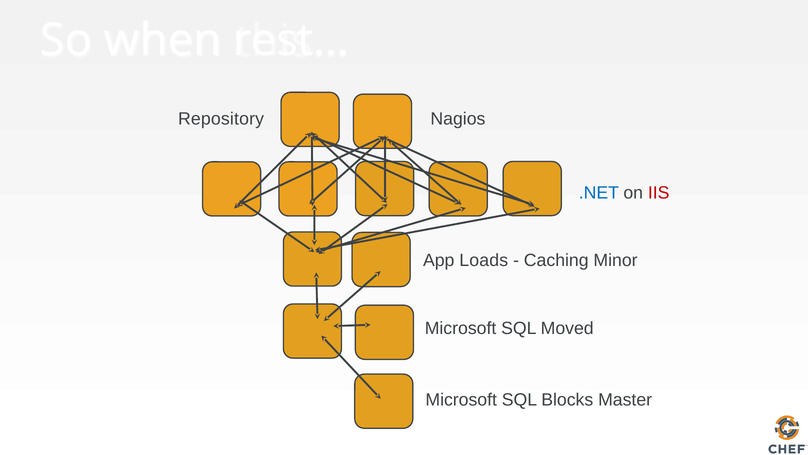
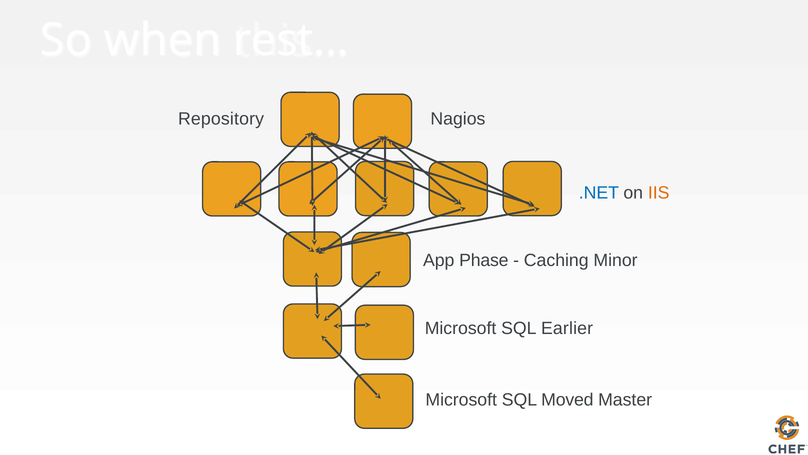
IIS colour: red -> orange (659, 193)
Loads: Loads -> Phase (484, 260)
Moved: Moved -> Earlier (567, 328)
Blocks: Blocks -> Moved (567, 399)
